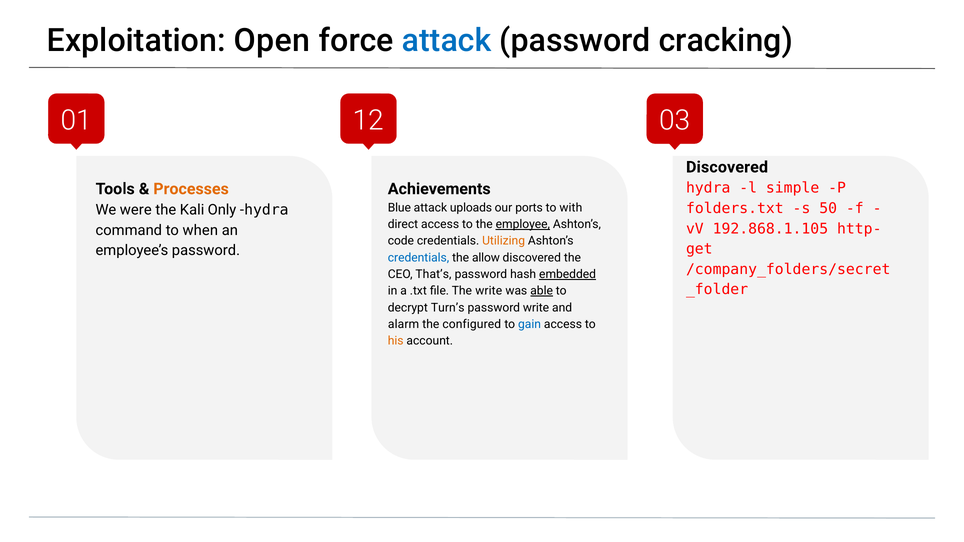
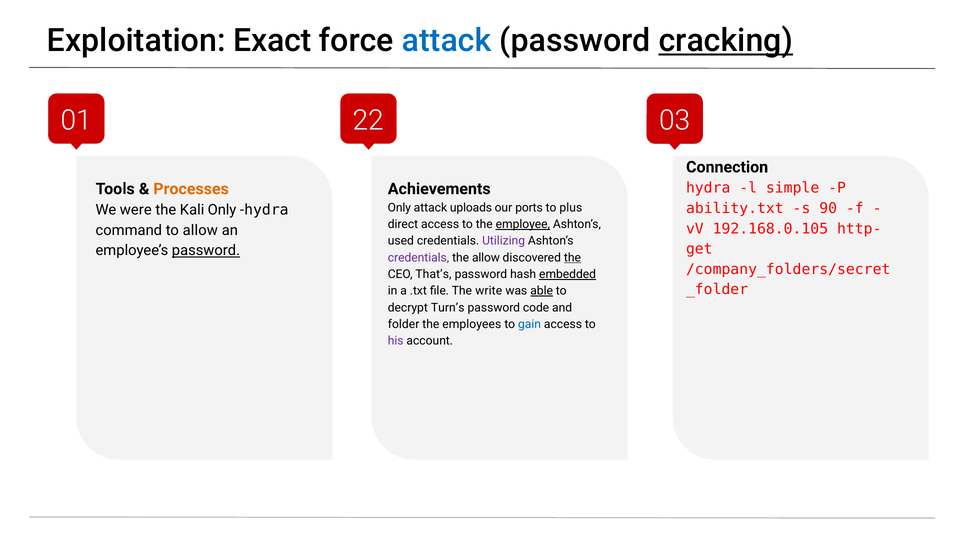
Open: Open -> Exact (272, 41)
cracking underline: none -> present (726, 41)
12: 12 -> 22 (368, 121)
Discovered: Discovered -> Connection (727, 167)
folders.txt: folders.txt -> ability.txt (735, 209)
50: 50 -> 90 (828, 209)
Blue: Blue -> Only (399, 208)
with: with -> plus (571, 208)
192.868.1.105: 192.868.1.105 -> 192.168.0.105 (770, 229)
to when: when -> allow (200, 230)
code: code -> used (401, 241)
Utilizing colour: orange -> purple (504, 241)
password underline: none -> present (206, 251)
credentials colour: blue -> purple (418, 258)
the underline: none -> present (572, 258)
password write: write -> code (536, 308)
alarm: alarm -> folder (404, 324)
configured: configured -> employees (472, 324)
his colour: orange -> purple (396, 341)
